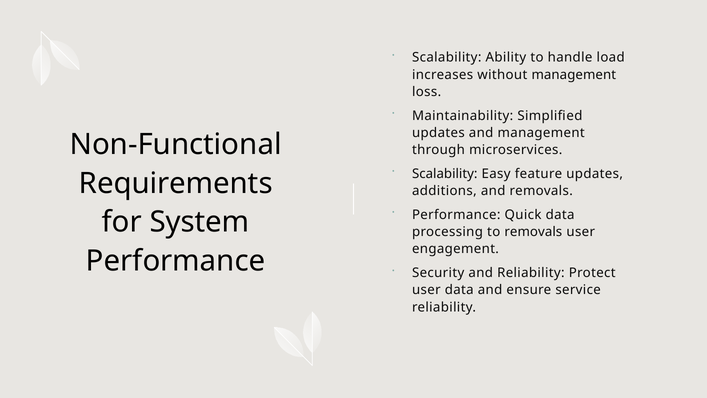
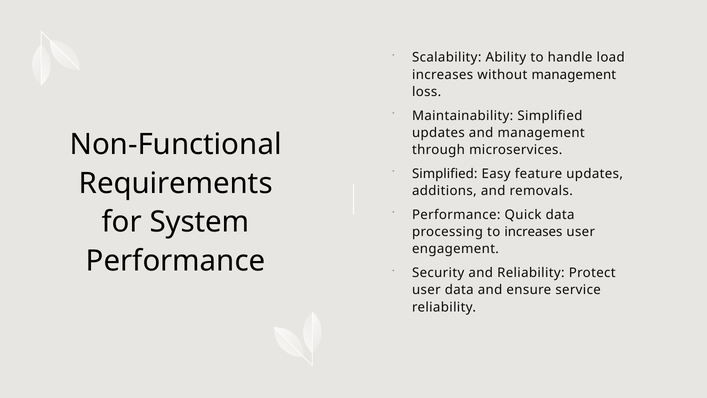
Scalability: Scalability -> Simplified (445, 174)
to removals: removals -> increases (533, 232)
